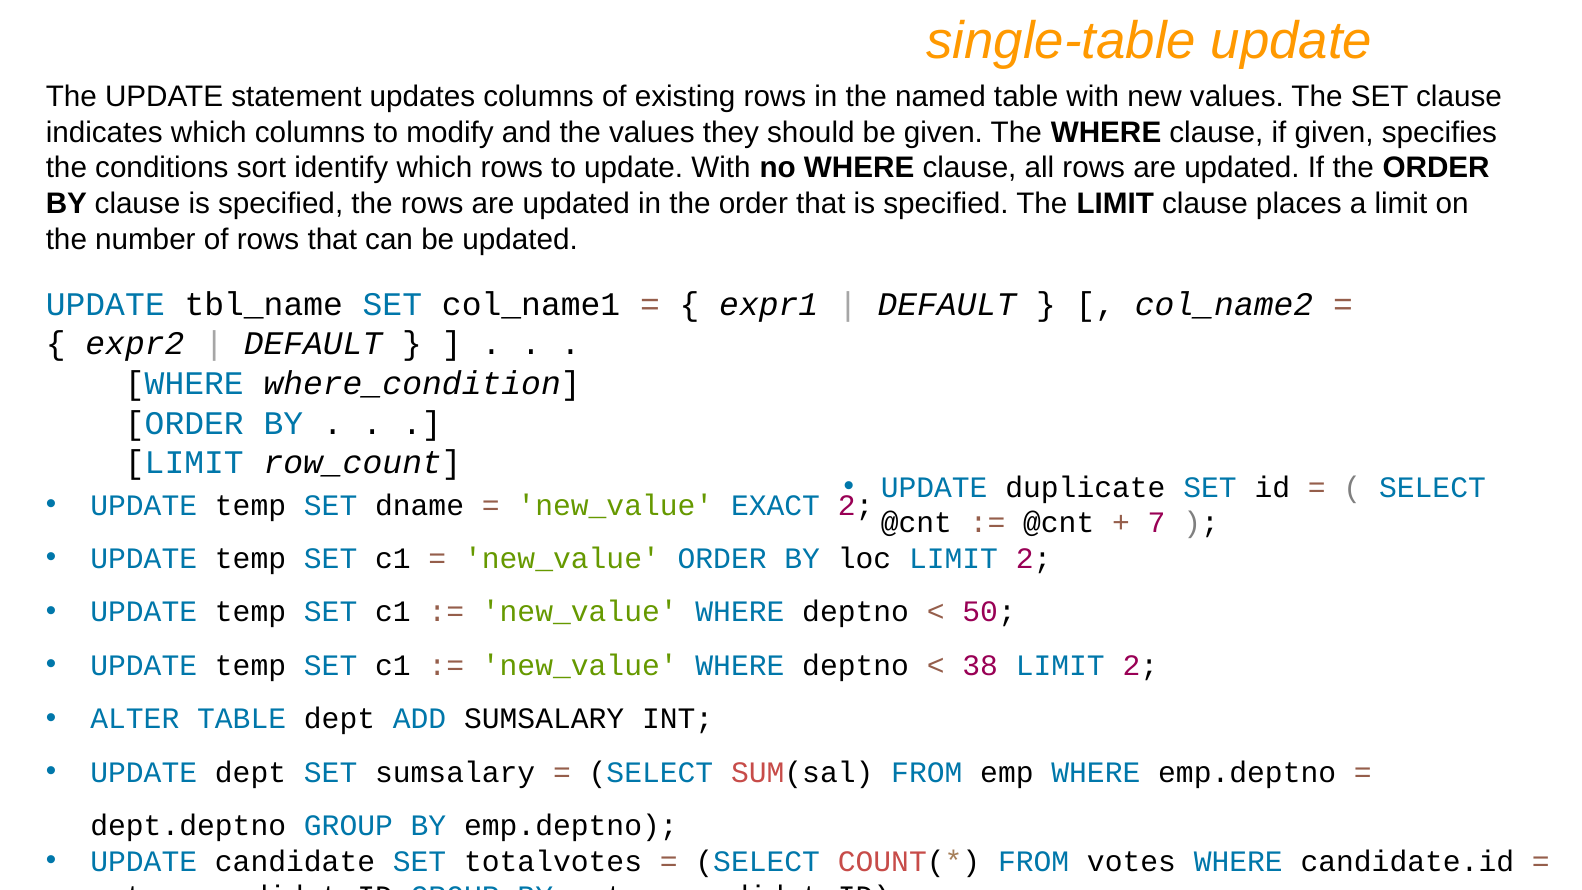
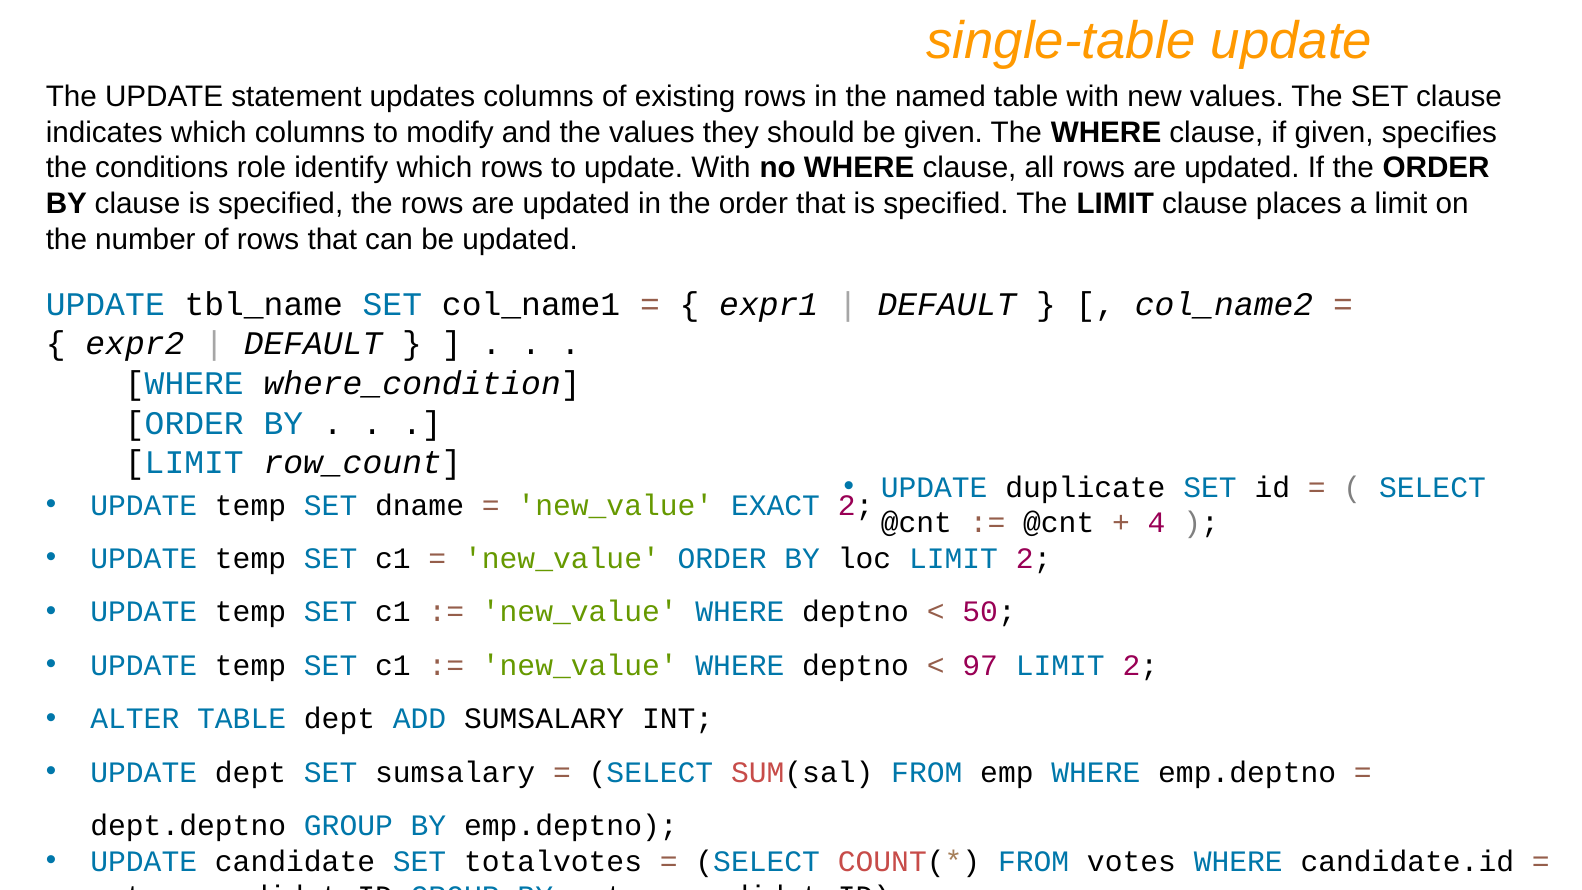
sort: sort -> role (262, 168)
7: 7 -> 4 (1157, 523)
38: 38 -> 97 (980, 665)
